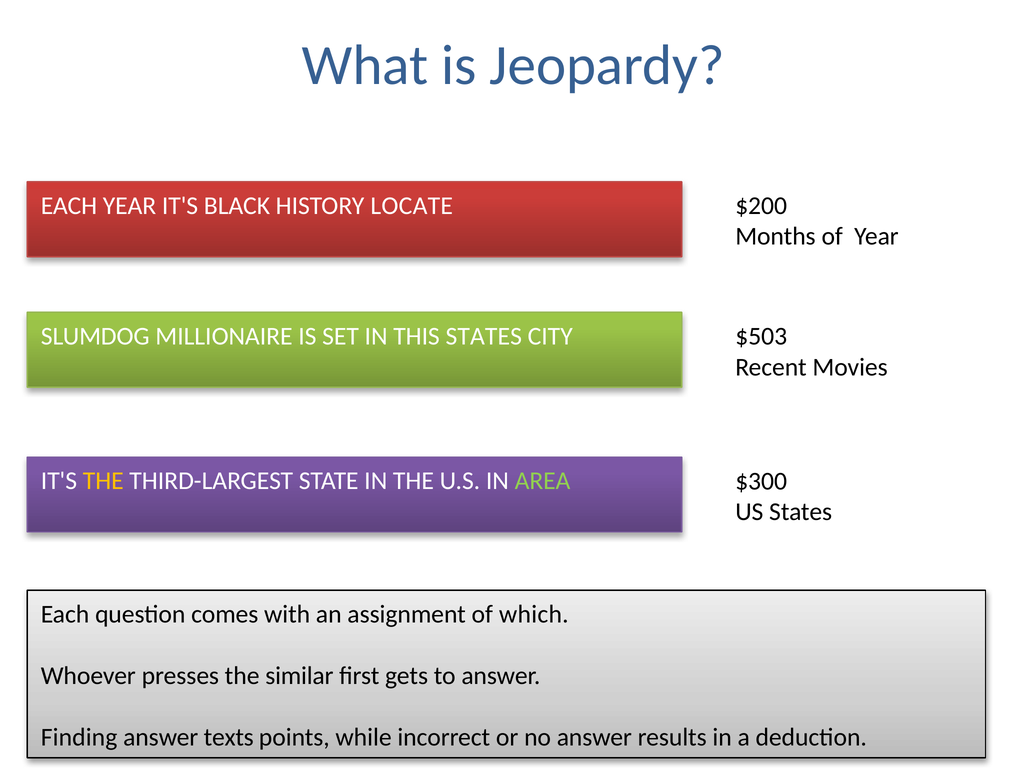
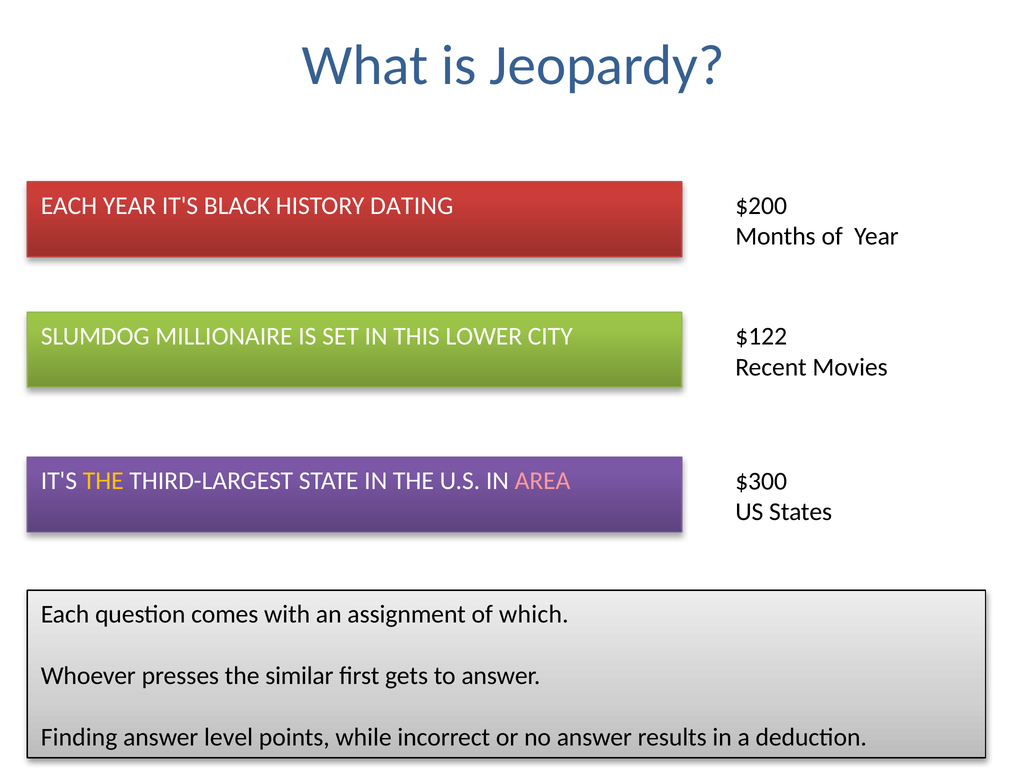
LOCATE: LOCATE -> DATING (412, 206)
THIS STATES: STATES -> LOWER (484, 336)
$503: $503 -> $122 (761, 336)
AREA colour: light green -> pink (543, 481)
texts: texts -> level (229, 738)
